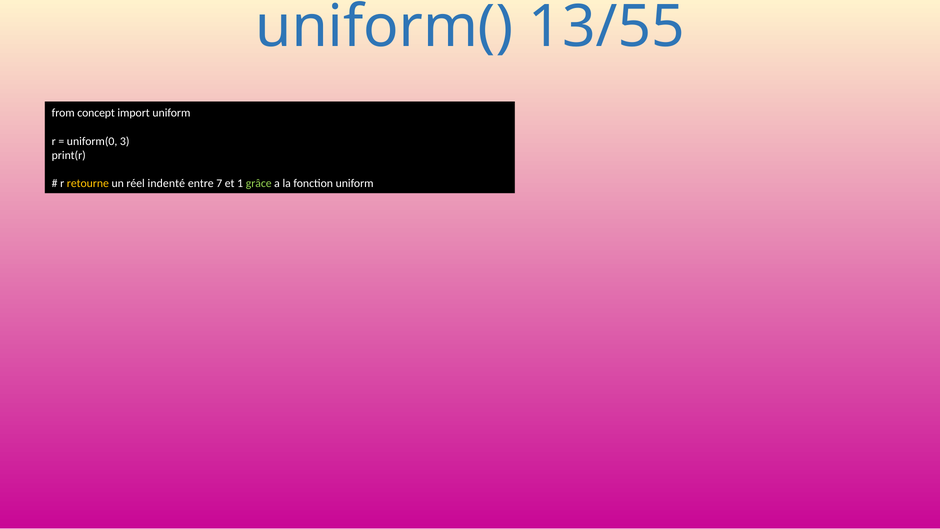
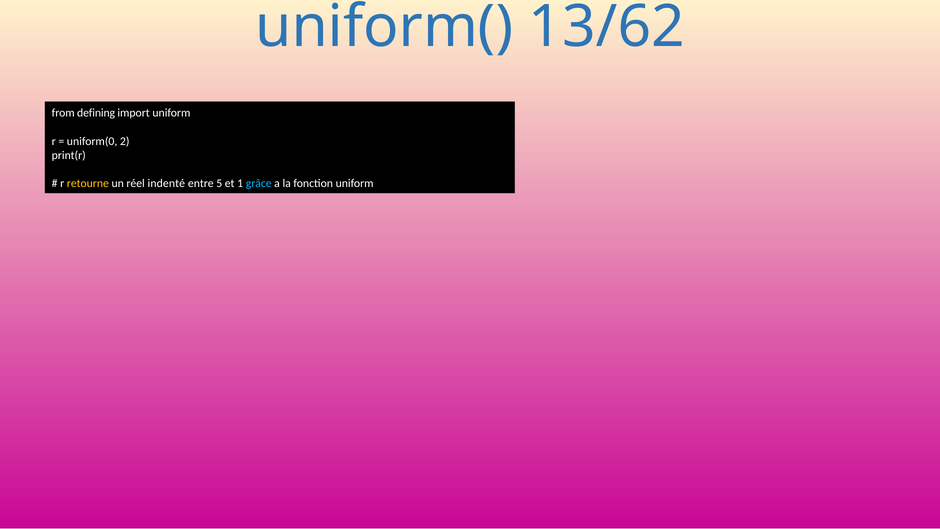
13/55: 13/55 -> 13/62 (607, 27)
concept: concept -> defining (96, 113)
3: 3 -> 2 (125, 141)
7: 7 -> 5 (219, 183)
grâce colour: light green -> light blue (259, 183)
